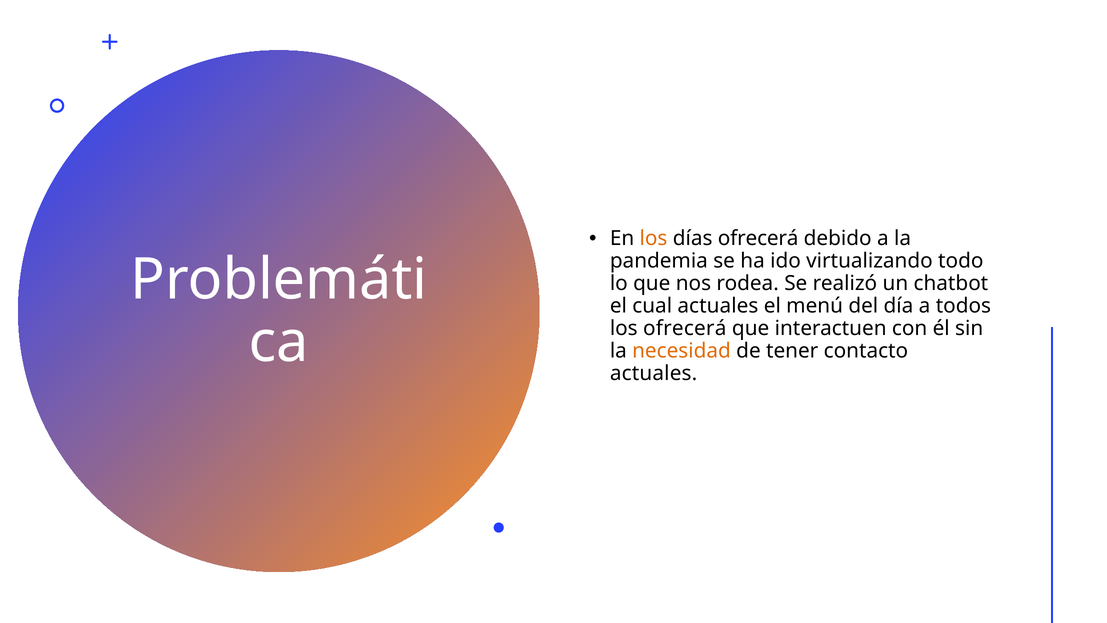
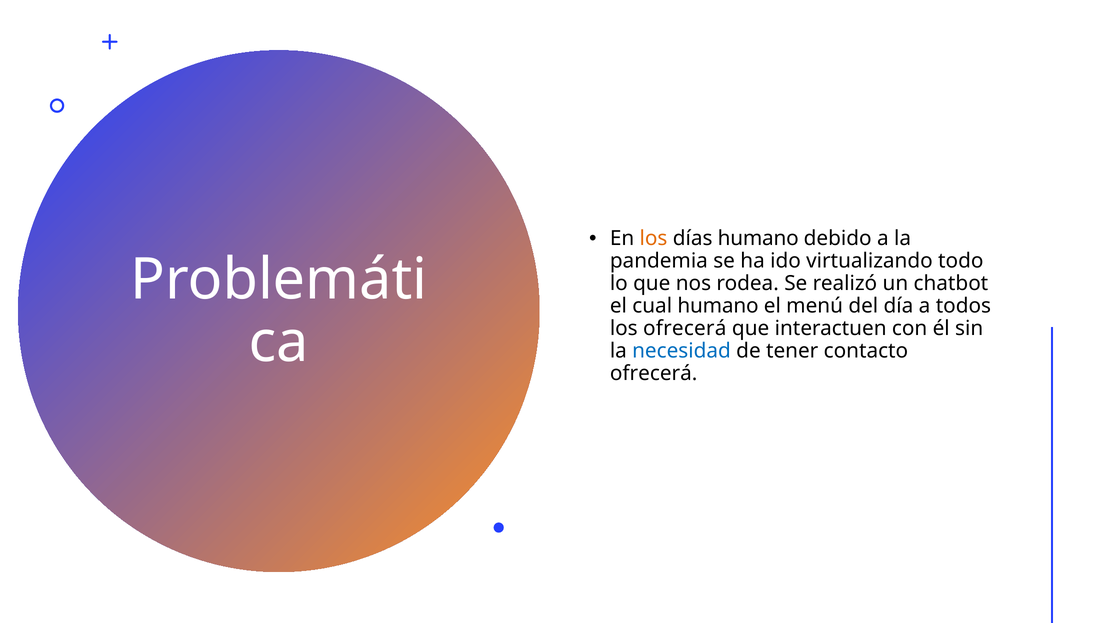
días ofrecerá: ofrecerá -> humano (758, 238)
cual actuales: actuales -> humano (718, 306)
necesidad colour: orange -> blue (681, 351)
actuales: actuales -> ofrecerá (654, 373)
